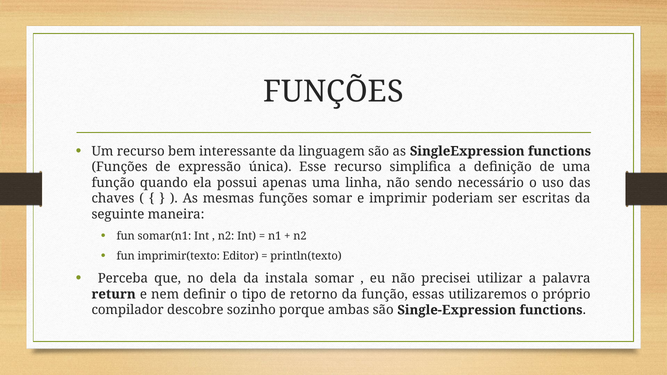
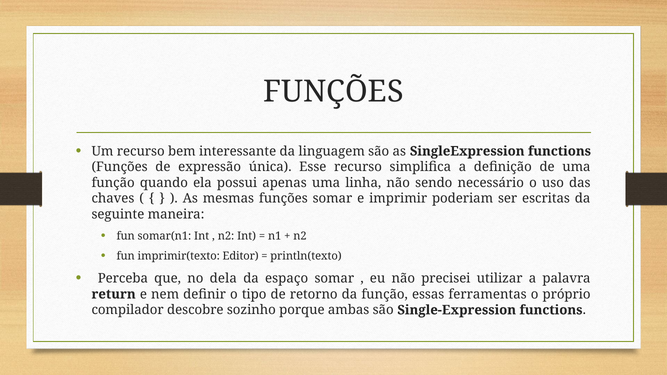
instala: instala -> espaço (287, 278)
utilizaremos: utilizaremos -> ferramentas (488, 294)
